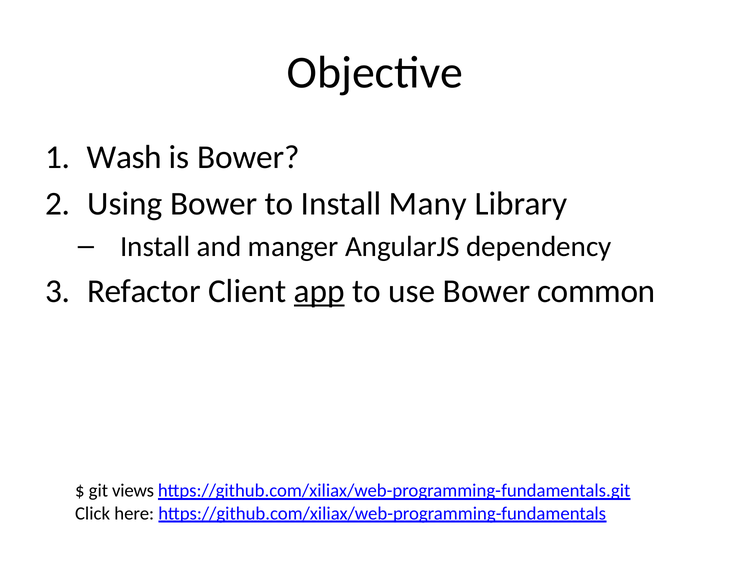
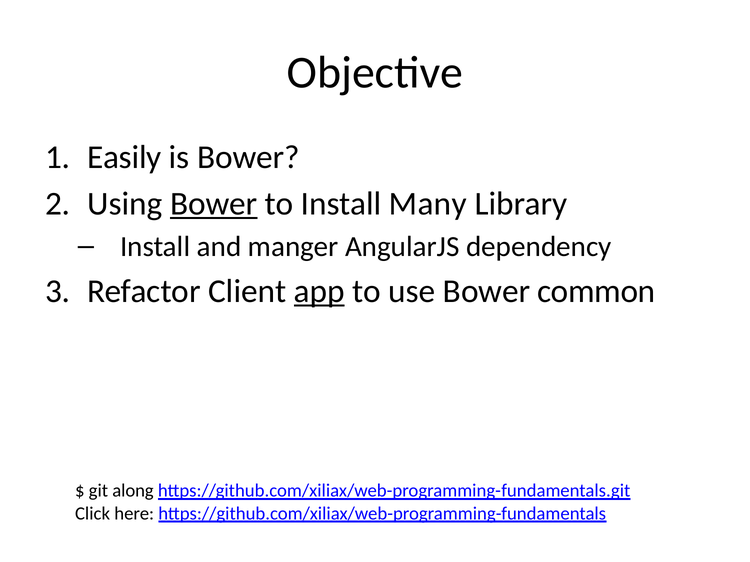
Wash: Wash -> Easily (124, 157)
Bower underline: none -> present (214, 204)
views: views -> along (133, 491)
